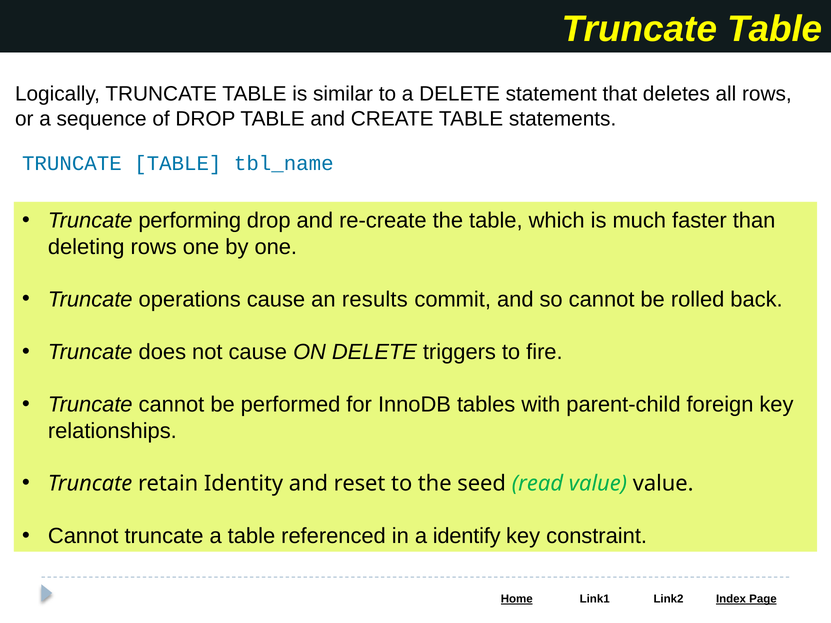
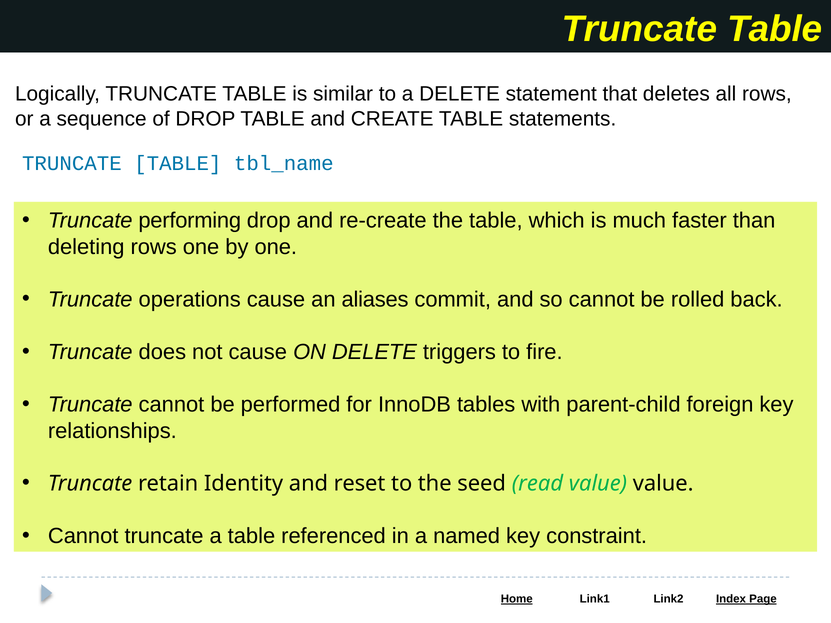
results: results -> aliases (375, 300)
identify: identify -> named (467, 536)
